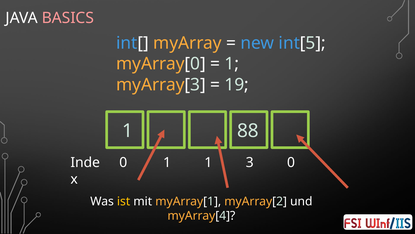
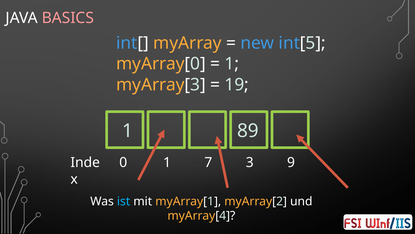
88: 88 -> 89 (248, 130)
1 1: 1 -> 7 (208, 162)
3 0: 0 -> 9 (291, 162)
ist colour: yellow -> light blue (124, 201)
